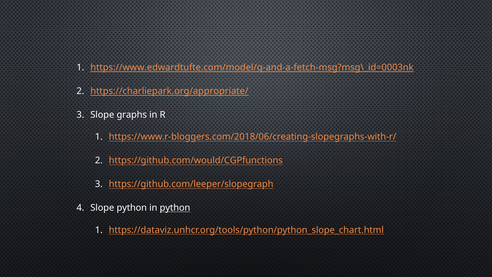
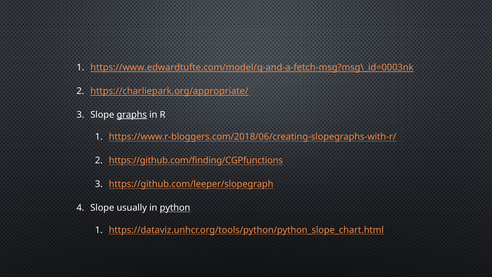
graphs underline: none -> present (132, 115)
https://github.com/would/CGPfunctions: https://github.com/would/CGPfunctions -> https://github.com/finding/CGPfunctions (196, 160)
Slope python: python -> usually (132, 208)
